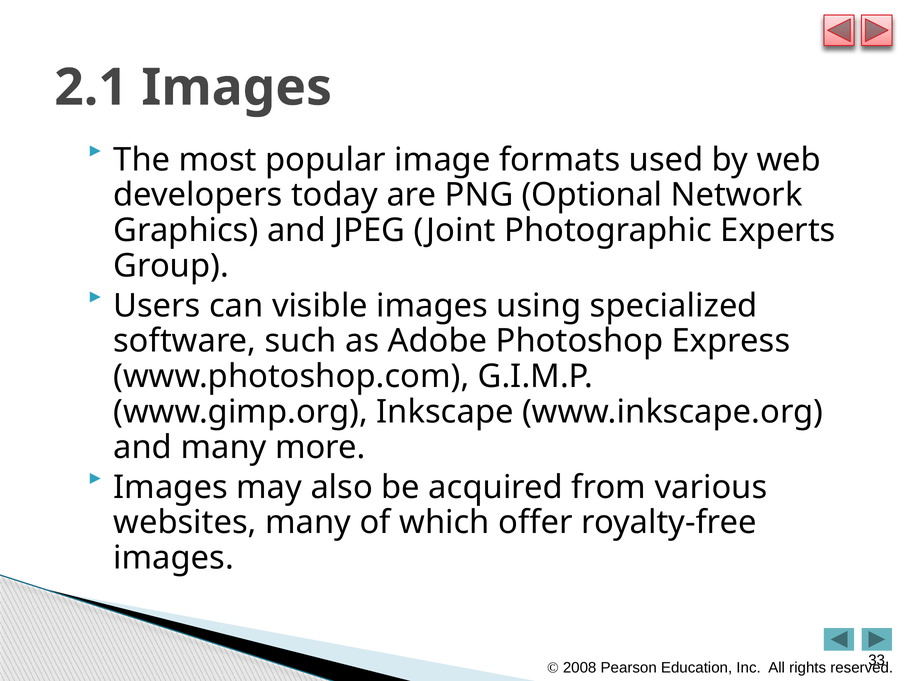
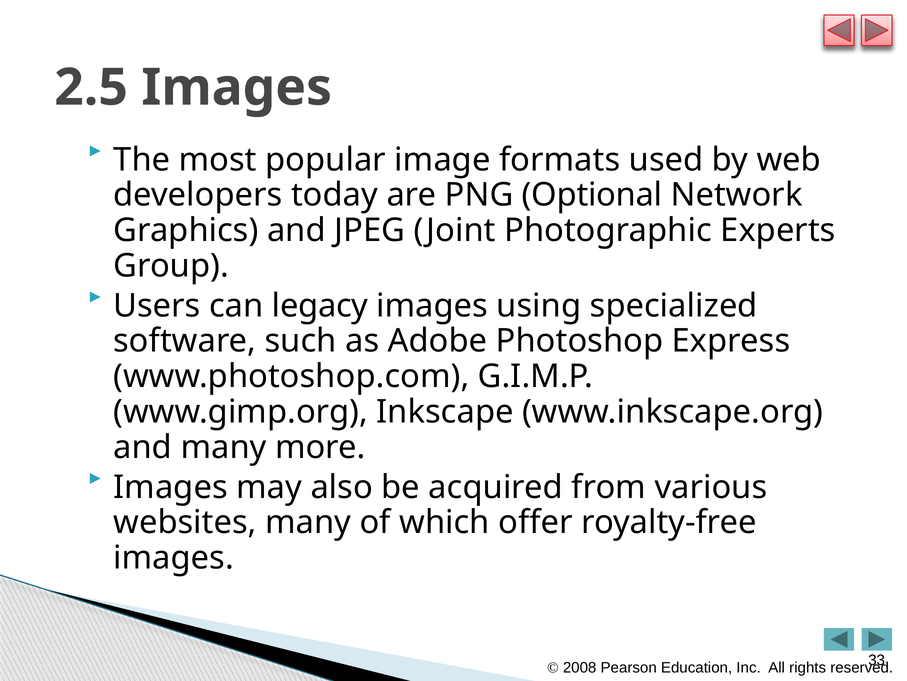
2.1: 2.1 -> 2.5 (91, 88)
visible: visible -> legacy (320, 305)
